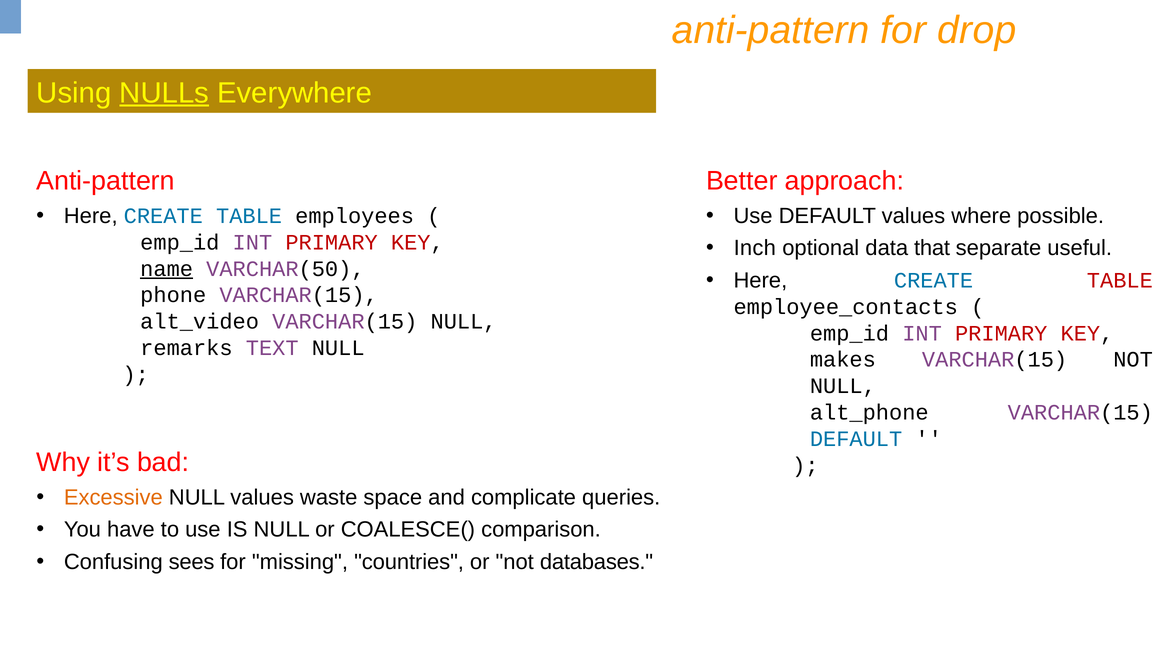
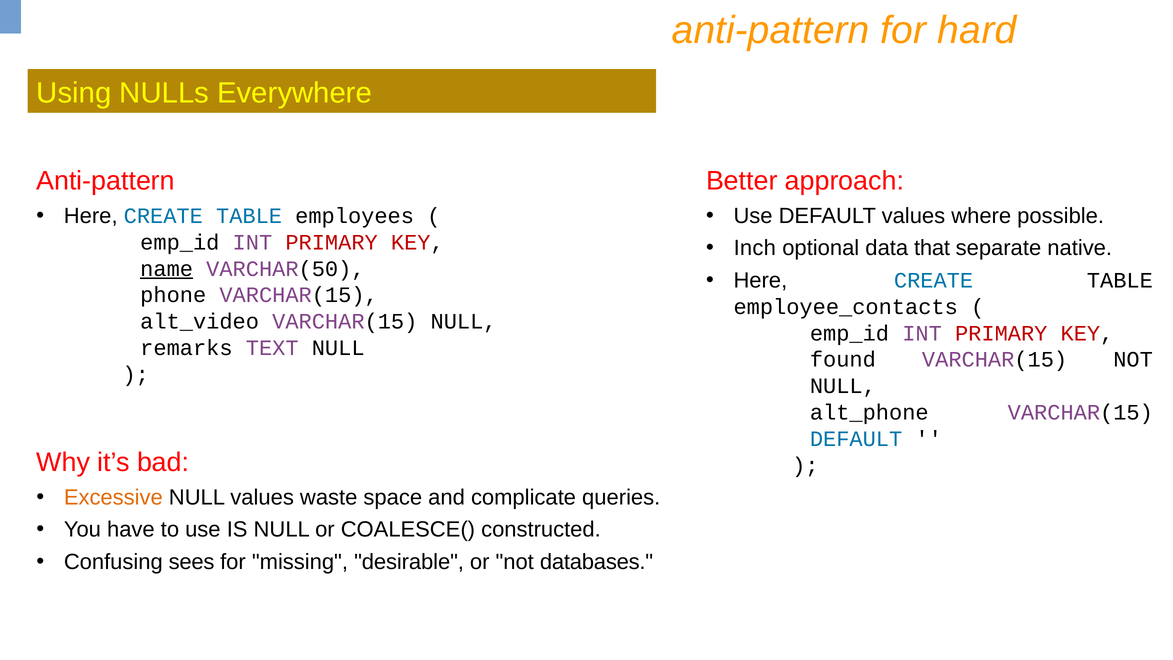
drop: drop -> hard (977, 31)
NULLs underline: present -> none (164, 93)
useful: useful -> native (1080, 248)
TABLE colour: red -> black (1120, 280)
makes: makes -> found (843, 360)
comparison: comparison -> constructed (541, 530)
countries: countries -> desirable (409, 562)
